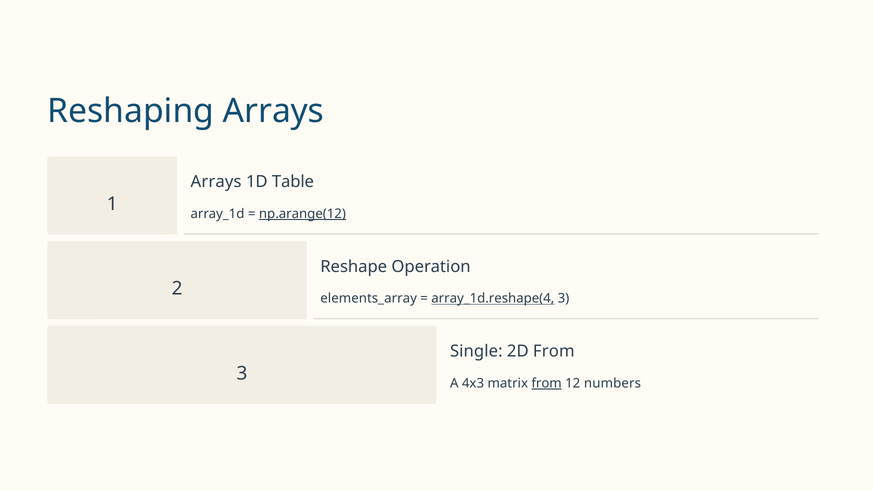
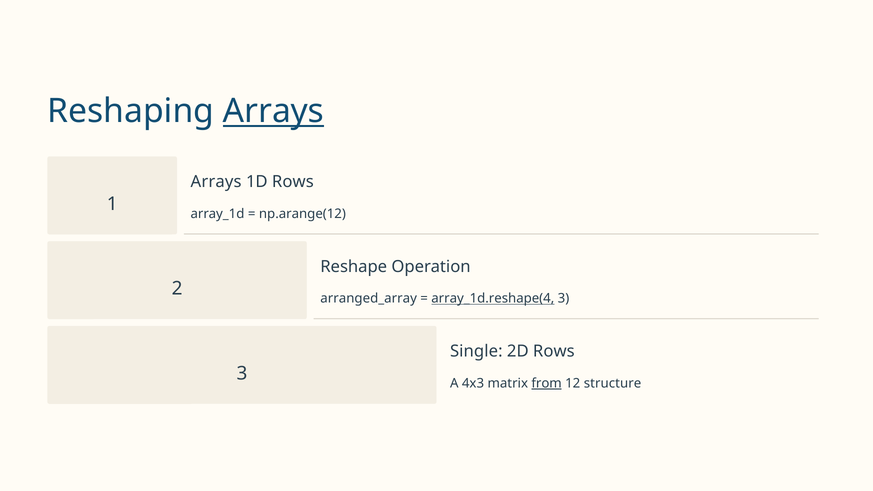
Arrays underline: none -> present (274, 111)
1D Table: Table -> Rows (293, 182)
np.arange(12 underline: present -> none (302, 214)
elements_array: elements_array -> arranged_array (369, 299)
2D From: From -> Rows (554, 351)
numbers: numbers -> structure (613, 383)
